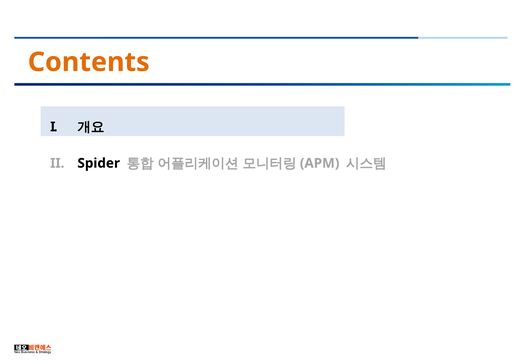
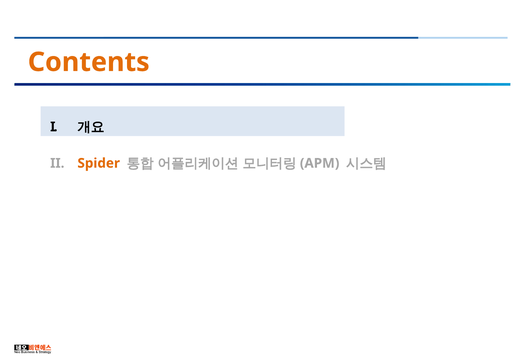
Spider colour: black -> orange (99, 163)
